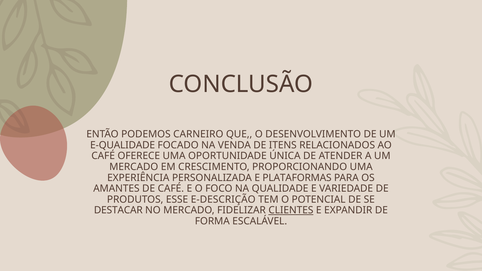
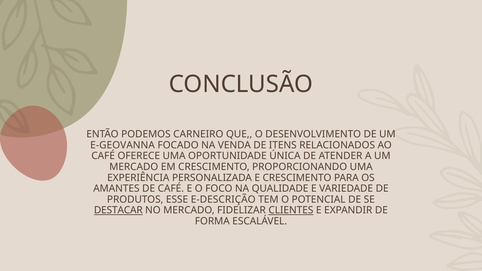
E-QUALIDADE: E-QUALIDADE -> E-GEOVANNA (122, 145)
E PLATAFORMAS: PLATAFORMAS -> CRESCIMENTO (297, 178)
DESTACAR underline: none -> present (118, 210)
